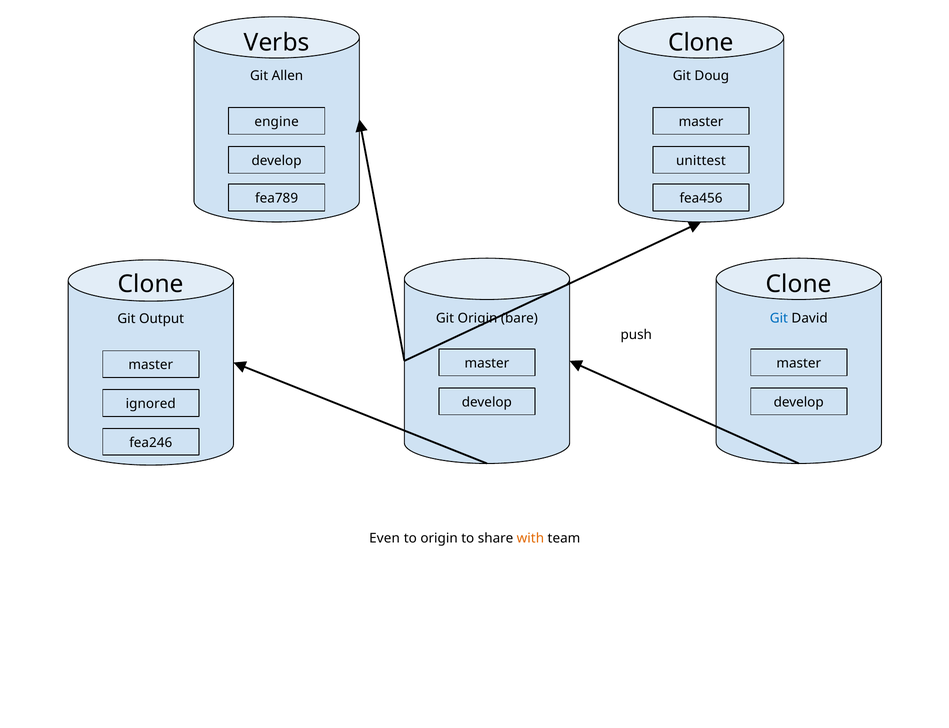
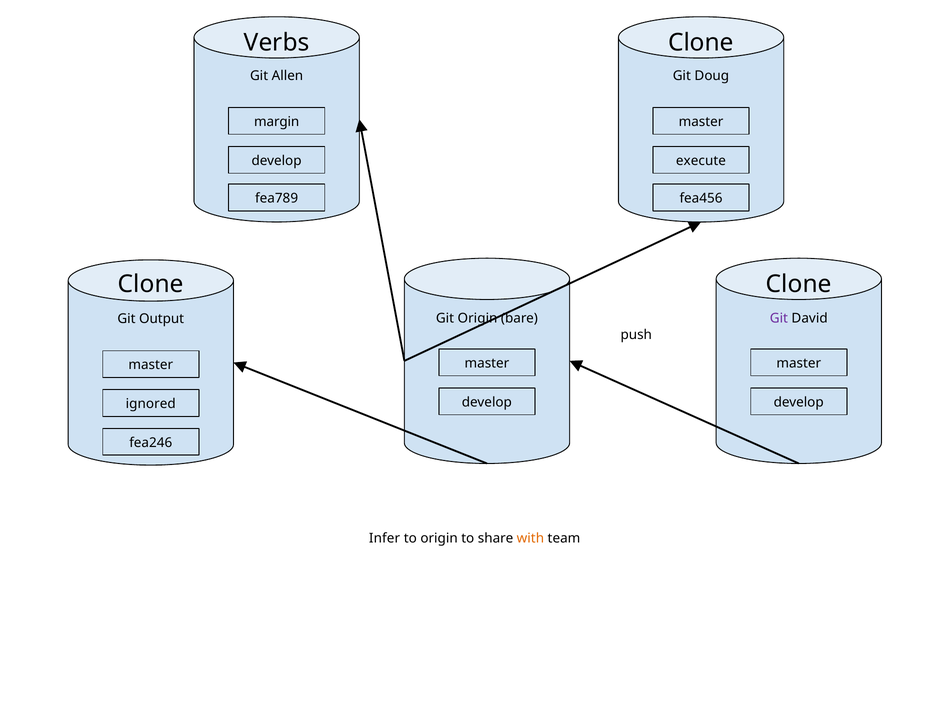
engine: engine -> margin (277, 122)
unittest: unittest -> execute (701, 161)
Git colour: blue -> purple (779, 318)
Even: Even -> Infer (385, 538)
